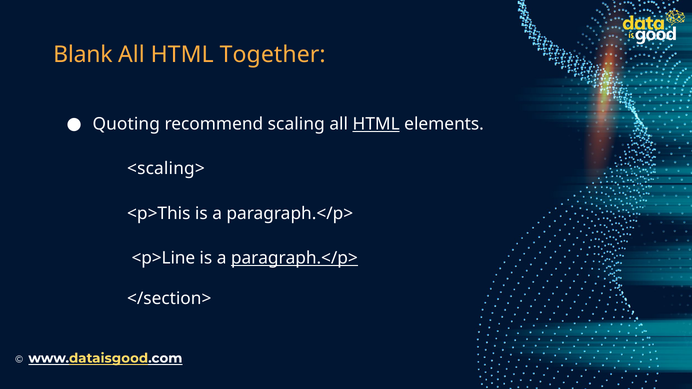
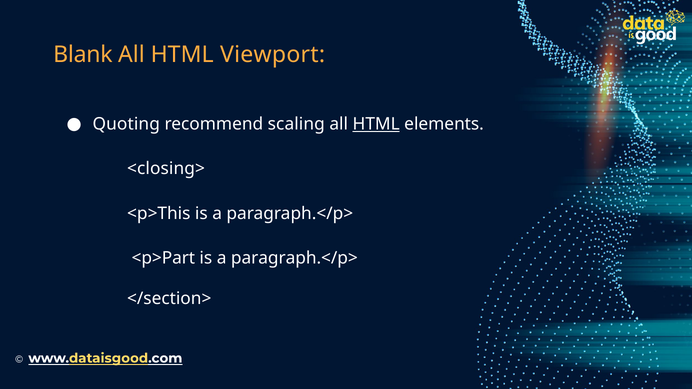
Together: Together -> Viewport (273, 55)
<scaling>: <scaling> -> <closing> (166, 169)
<p>Line: <p>Line -> <p>Part (163, 258)
paragraph.</p> underline: present -> none (294, 258)
